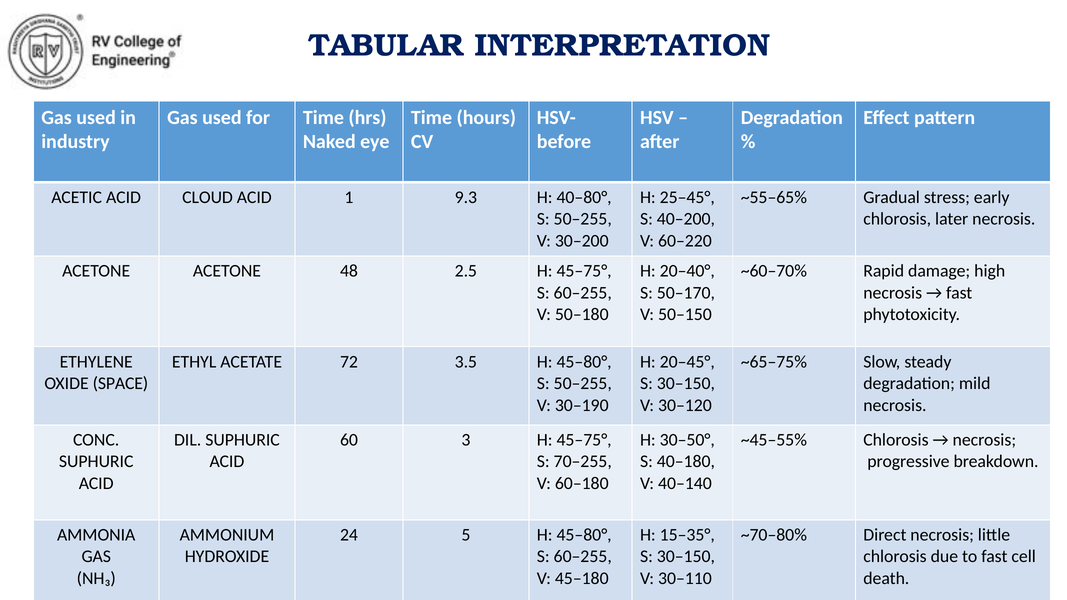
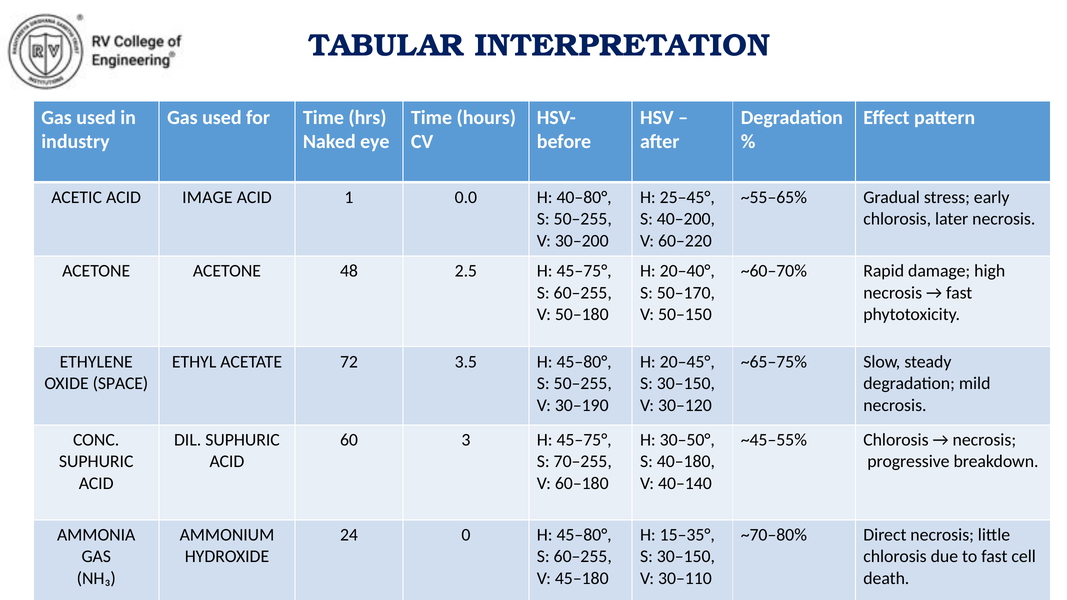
CLOUD: CLOUD -> IMAGE (207, 197)
9.3: 9.3 -> 0.0 (466, 197)
5: 5 -> 0 (466, 535)
